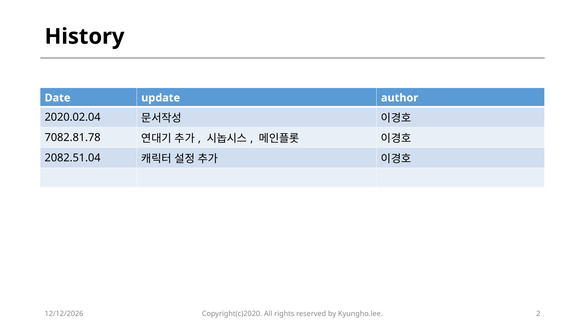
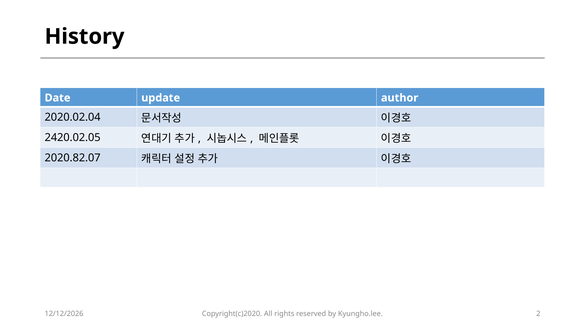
7082.81.78: 7082.81.78 -> 2420.02.05 (73, 137)
2082.51.04: 2082.51.04 -> 2020.82.07 (73, 158)
